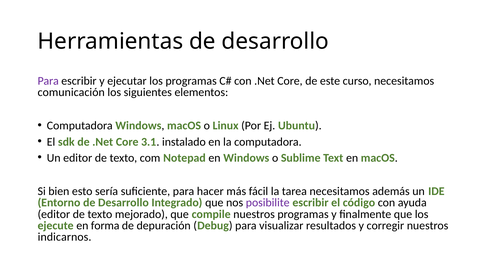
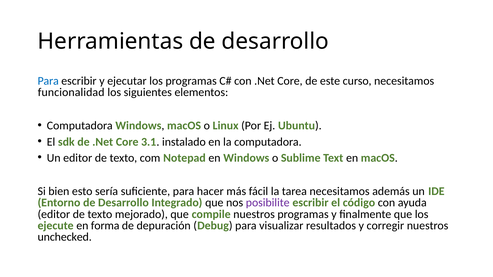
Para colour: purple -> blue (48, 81)
comunicación: comunicación -> funcionalidad (71, 92)
indicarnos: indicarnos -> unchecked (65, 237)
